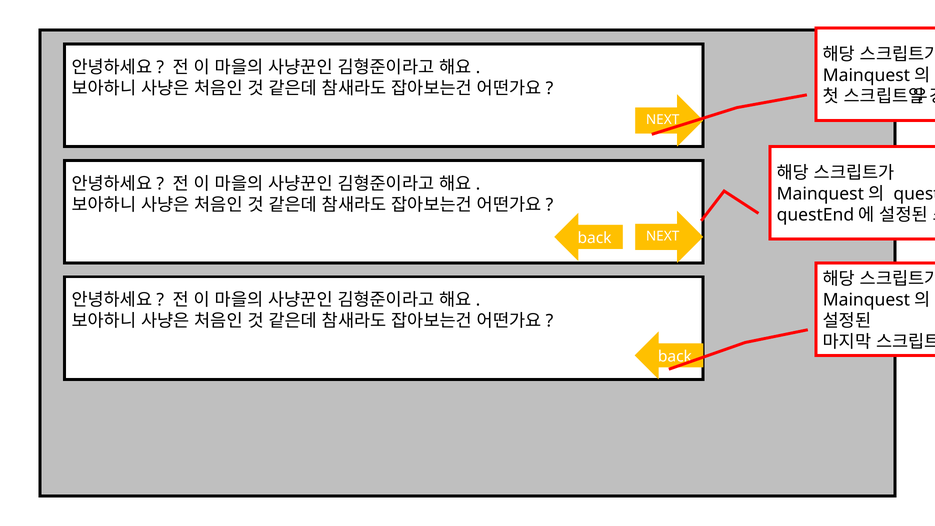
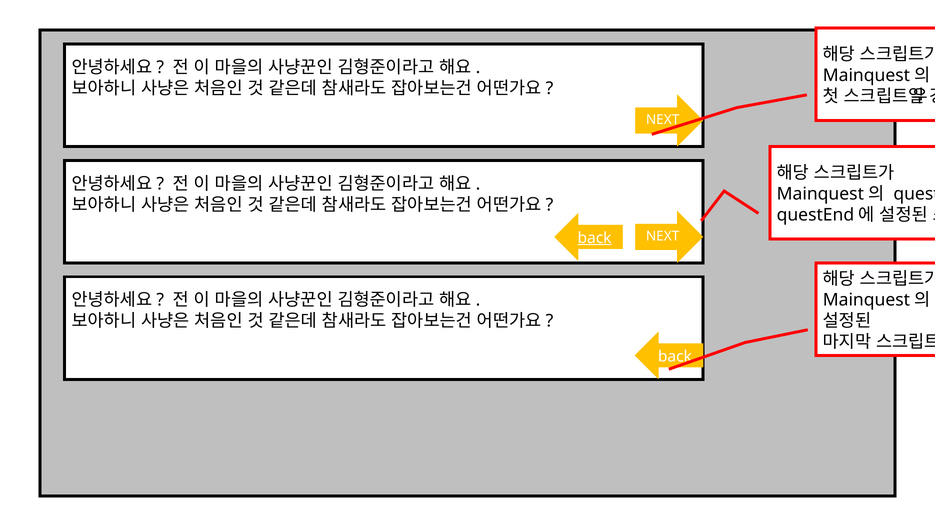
back underline: none -> present (595, 238)
